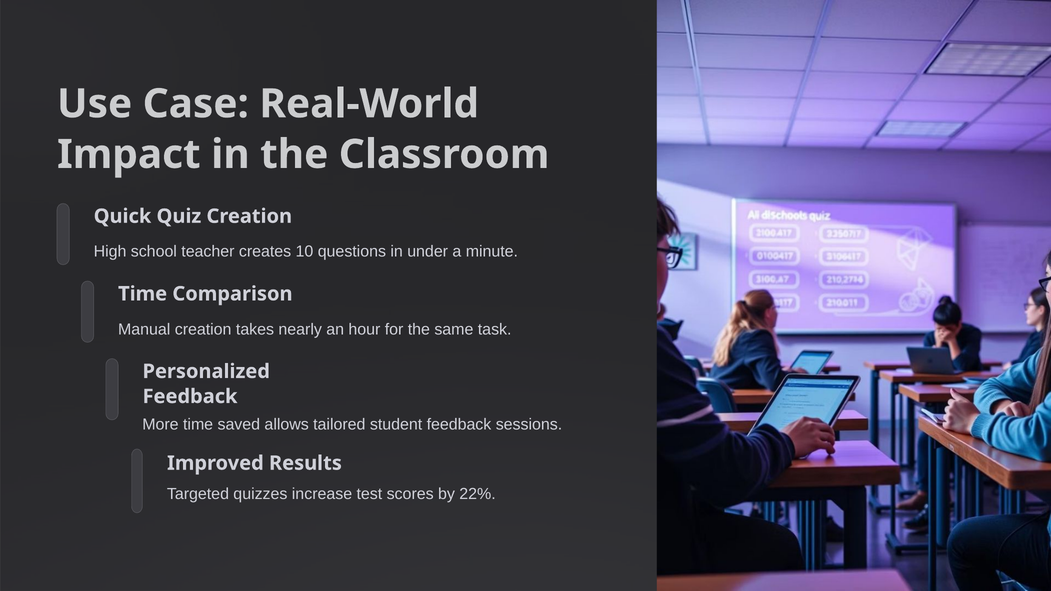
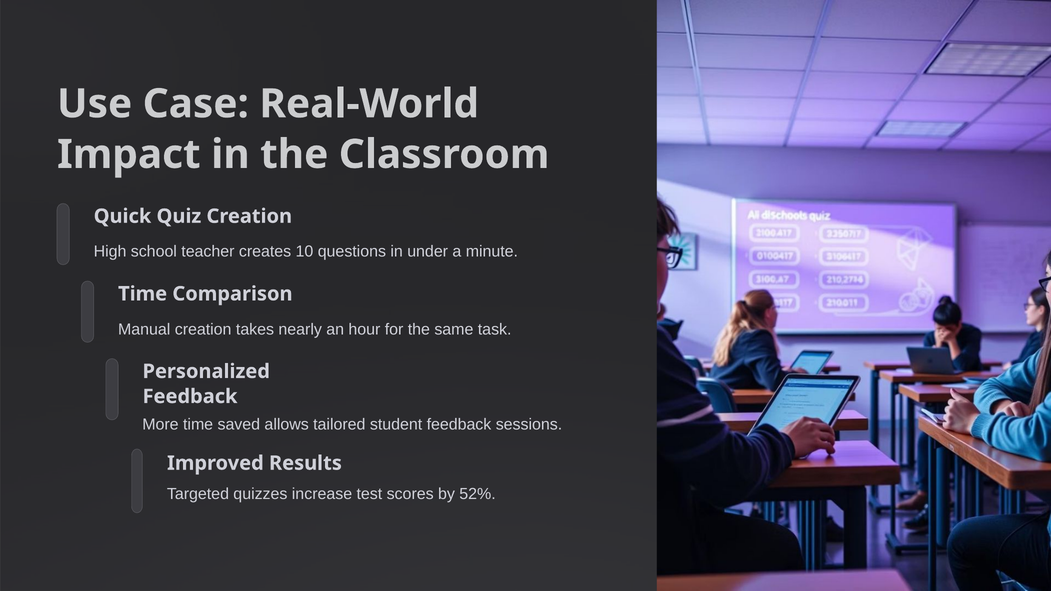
22%: 22% -> 52% (478, 494)
